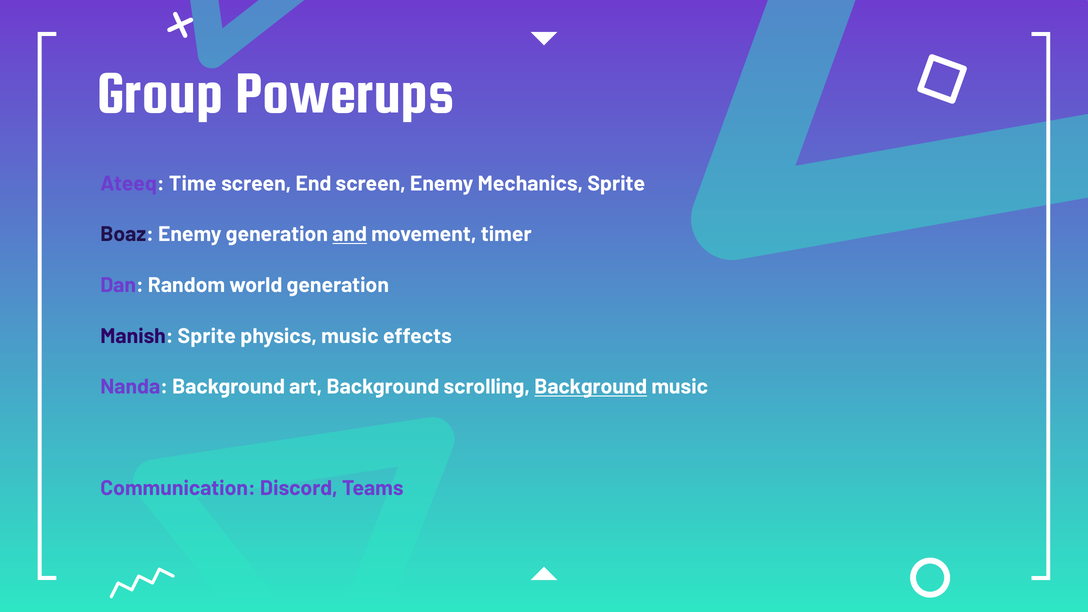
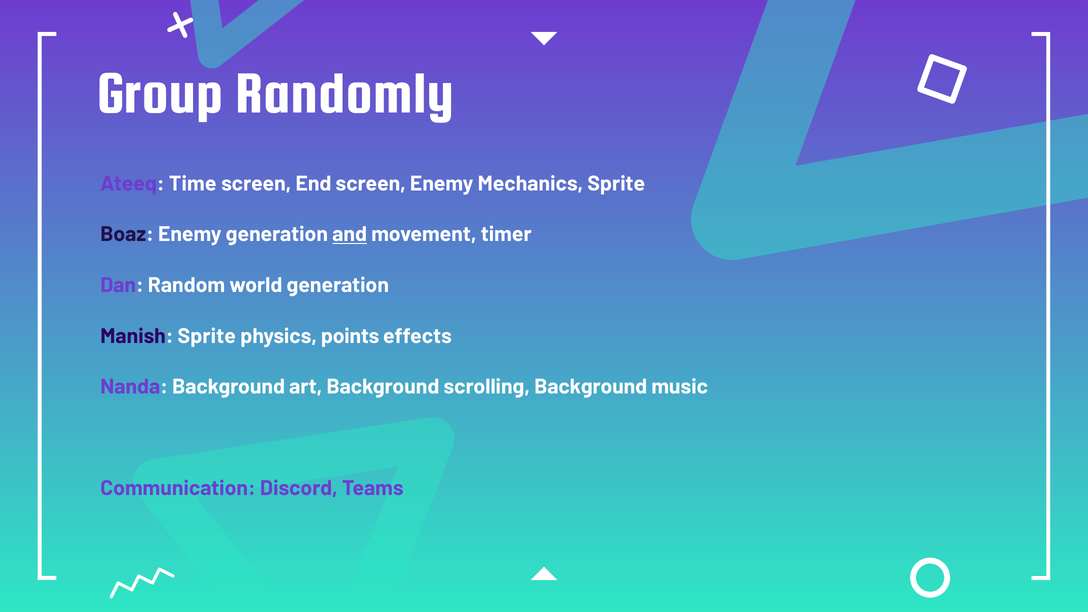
Powerups: Powerups -> Randomly (345, 93)
physics music: music -> points (350, 336)
Background underline: present -> none (591, 387)
